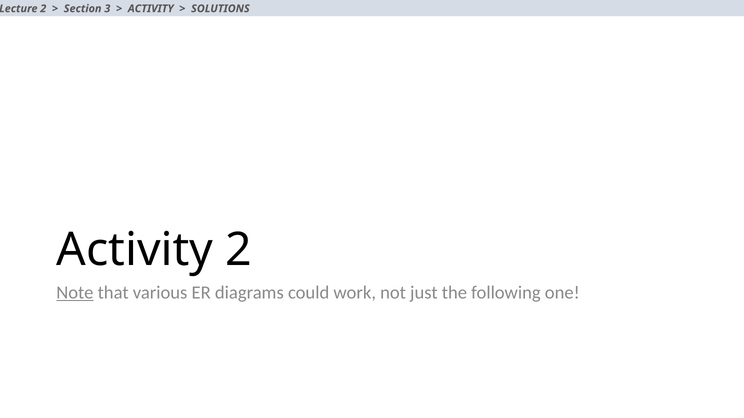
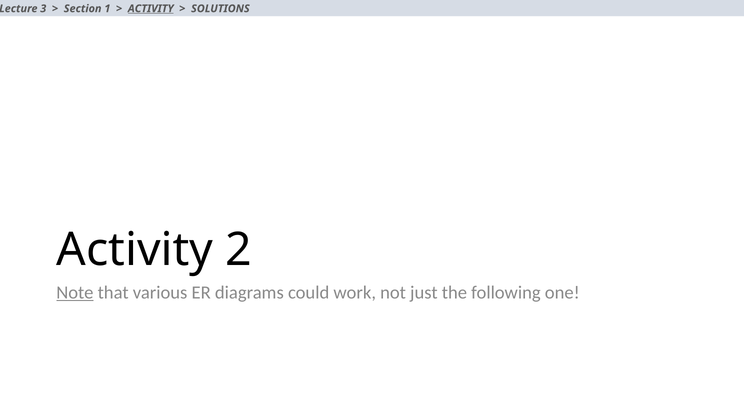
2: 2 -> 3 (43, 9)
3: 3 -> 1 (107, 9)
ACTIVITY underline: none -> present (151, 9)
